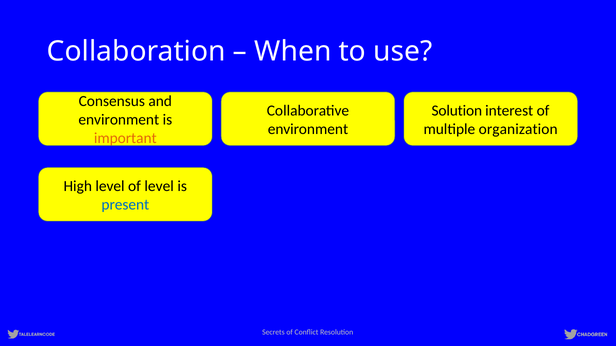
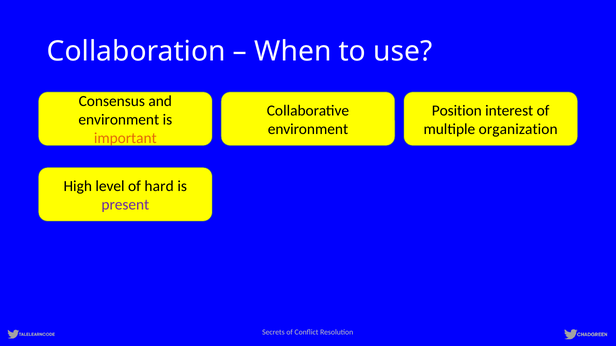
Solution: Solution -> Position (457, 111)
of level: level -> hard (159, 186)
present colour: blue -> purple (125, 205)
